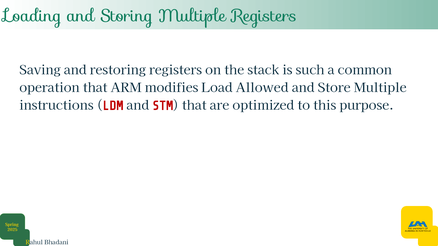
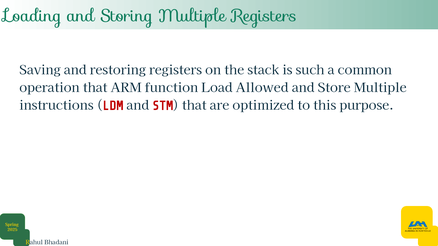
modifies: modifies -> function (172, 88)
